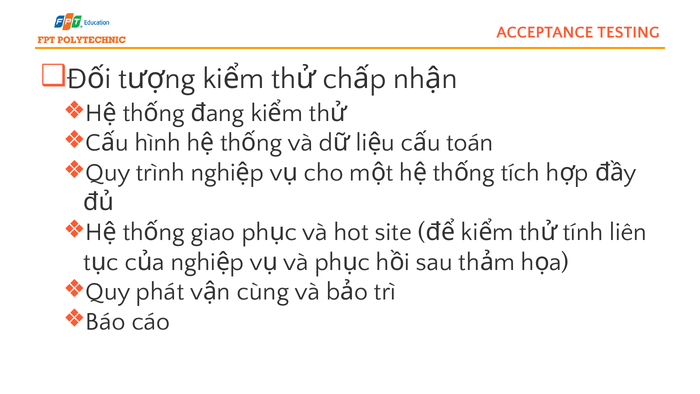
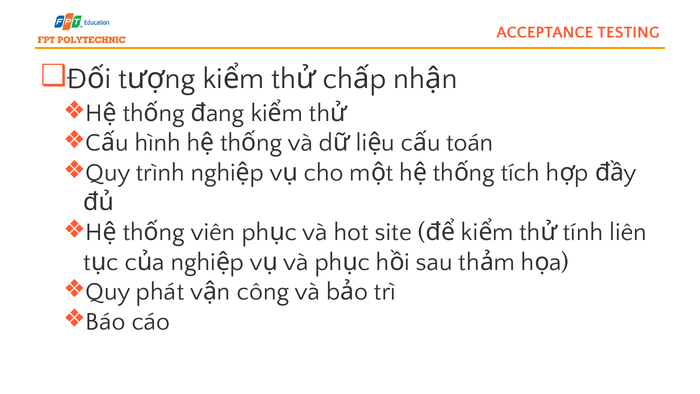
giao: giao -> viên (213, 232)
cùng: cùng -> công (263, 291)
